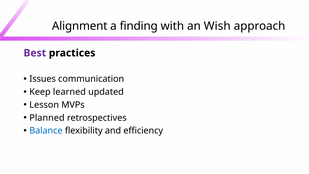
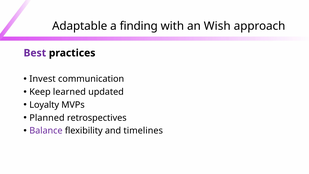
Alignment: Alignment -> Adaptable (80, 26)
Issues: Issues -> Invest (43, 79)
Lesson: Lesson -> Loyalty (44, 105)
Balance colour: blue -> purple (46, 131)
efficiency: efficiency -> timelines (143, 131)
